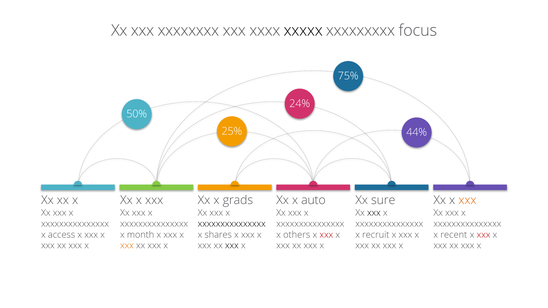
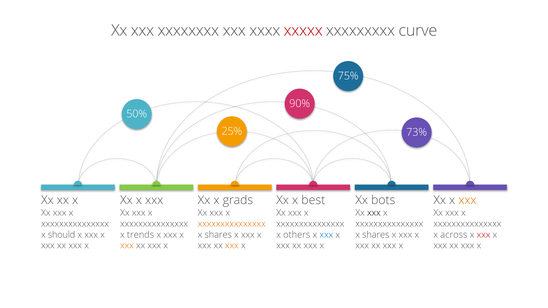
xxxxx colour: black -> red (303, 31)
focus: focus -> curve (418, 31)
24%: 24% -> 90% (300, 104)
44%: 44% -> 73% (417, 133)
auto: auto -> best (313, 200)
sure: sure -> bots (383, 200)
xxxxxxxxxxxxxxx colour: black -> orange (232, 224)
access: access -> should (62, 235)
month: month -> trends (141, 235)
xxx colour: red -> blue (326, 235)
recruit: recruit -> shares (376, 235)
recent: recent -> across (454, 235)
xxx colour: black -> orange (232, 246)
